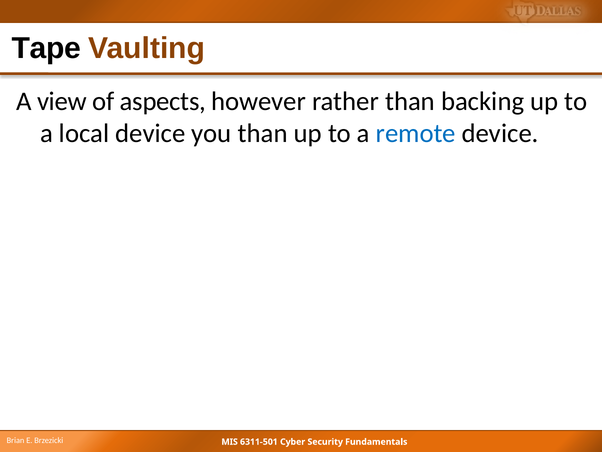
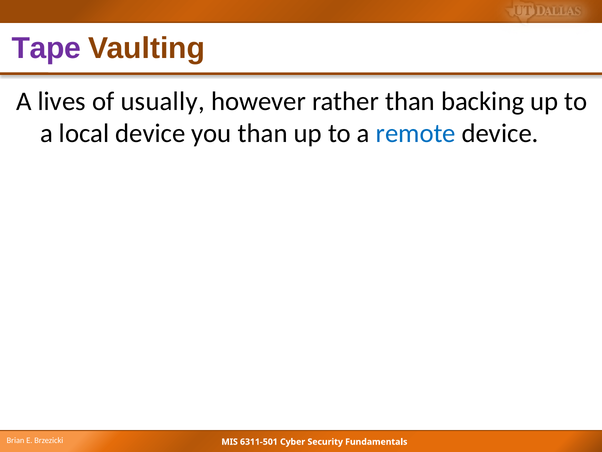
Tape colour: black -> purple (46, 48)
view: view -> lives (62, 101)
aspects: aspects -> usually (163, 101)
